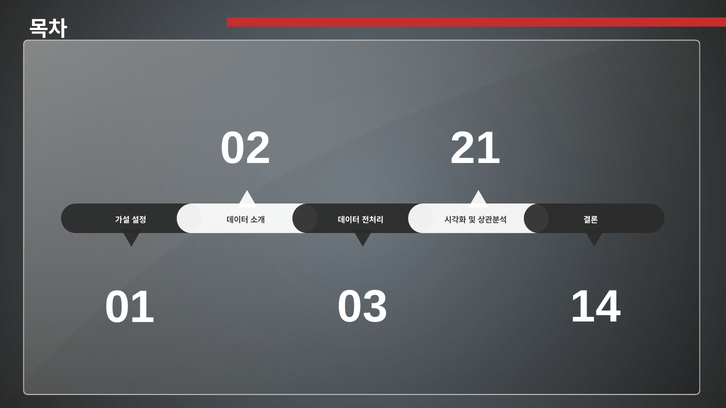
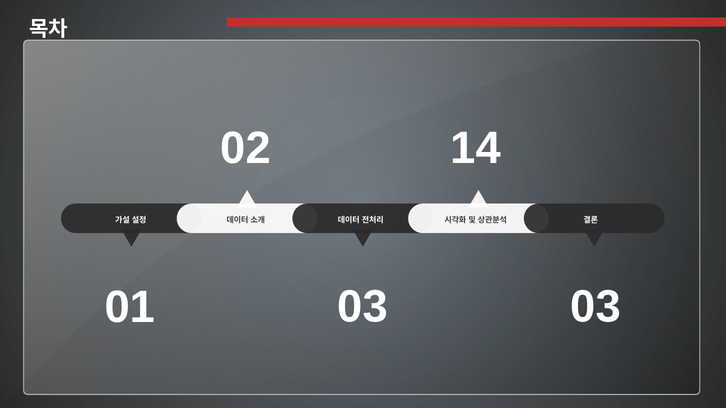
21: 21 -> 14 (476, 149)
03 14: 14 -> 03 (596, 307)
